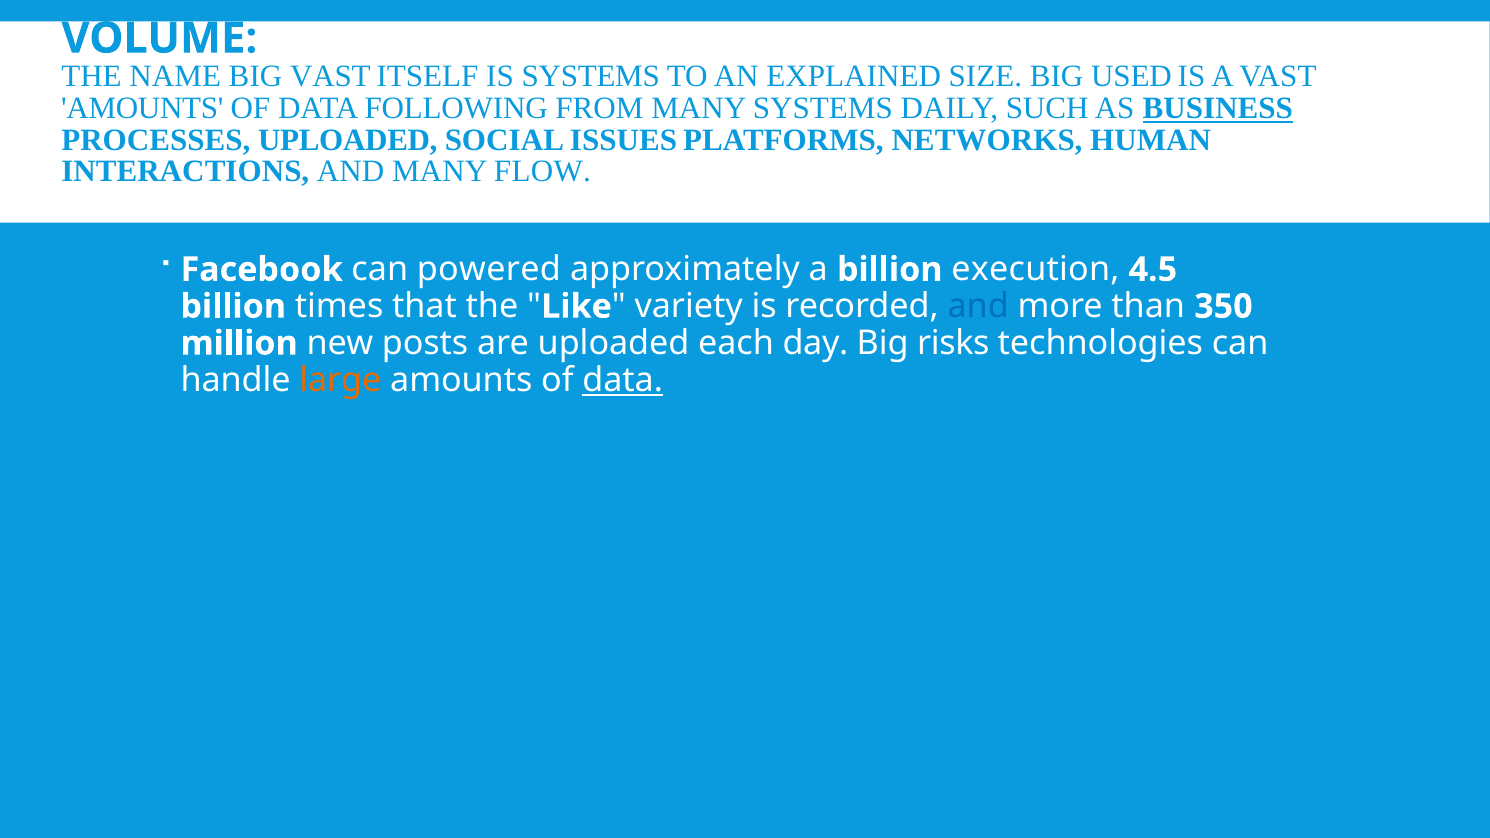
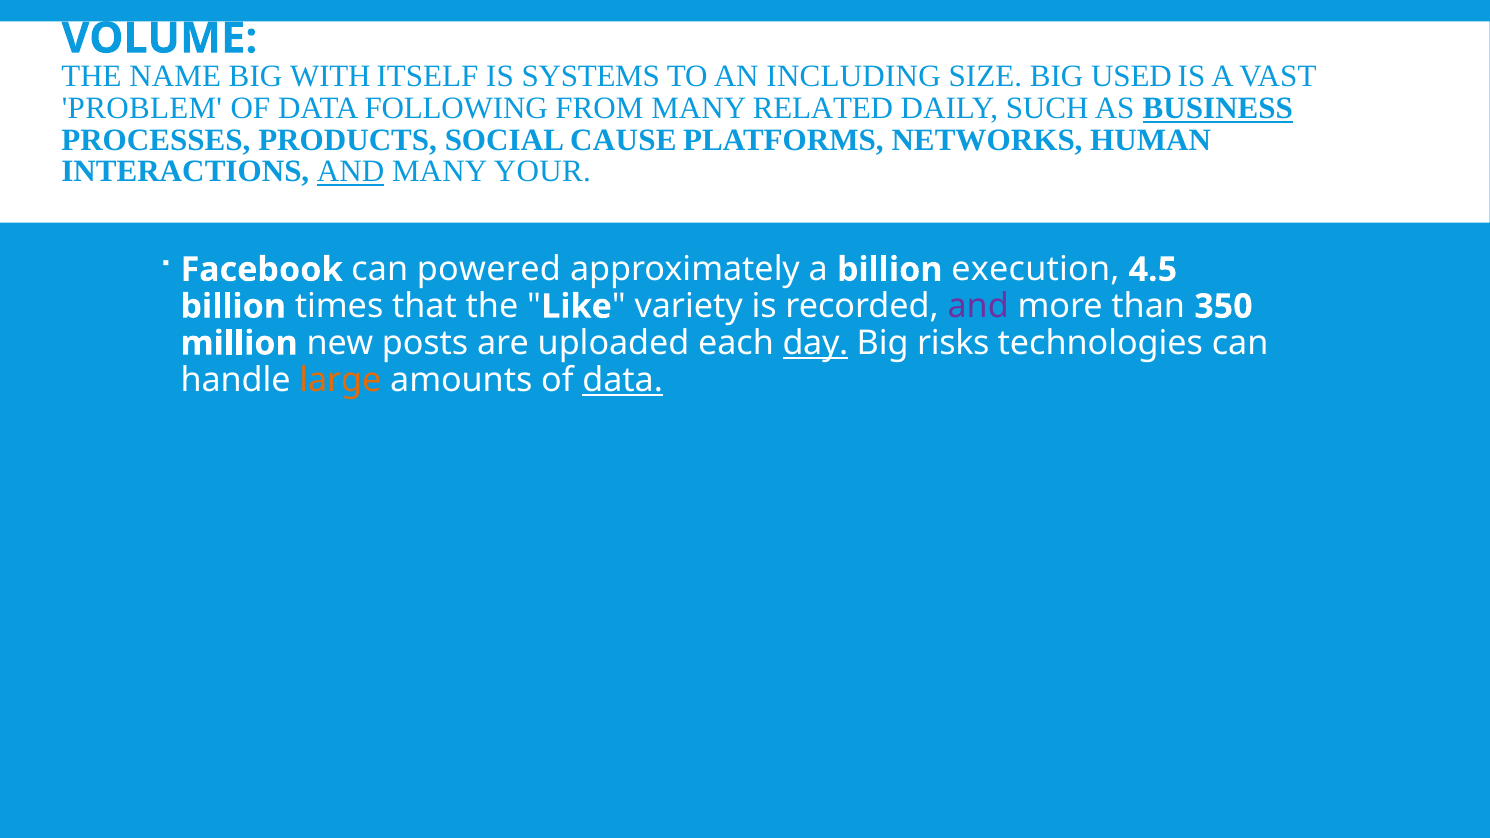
BIG VAST: VAST -> WITH (330, 77)
EXPLAINED: EXPLAINED -> INCLUDING (854, 77)
AMOUNTS: AMOUNTS -> PROBLEM (142, 108)
MANY SYSTEMS: SYSTEMS -> RELATED (823, 108)
PROCESSES UPLOADED: UPLOADED -> PRODUCTS (348, 140)
ISSUES: ISSUES -> CAUSE (623, 140)
AND underline: none -> present (351, 172)
FLOW: FLOW -> YOUR (542, 172)
and colour: blue -> purple (978, 307)
day underline: none -> present (815, 343)
